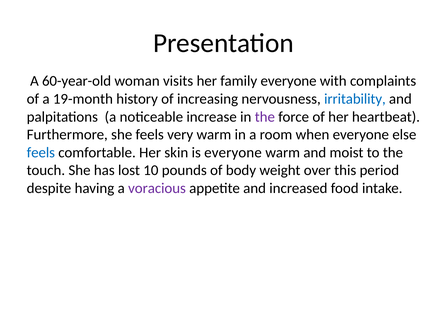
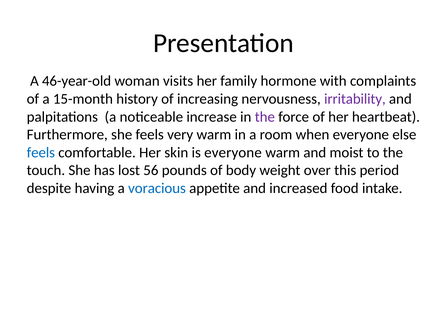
60-year-old: 60-year-old -> 46-year-old (77, 81)
family everyone: everyone -> hormone (288, 81)
19-month: 19-month -> 15-month (83, 99)
irritability colour: blue -> purple (355, 99)
10: 10 -> 56 (151, 170)
voracious colour: purple -> blue (157, 188)
